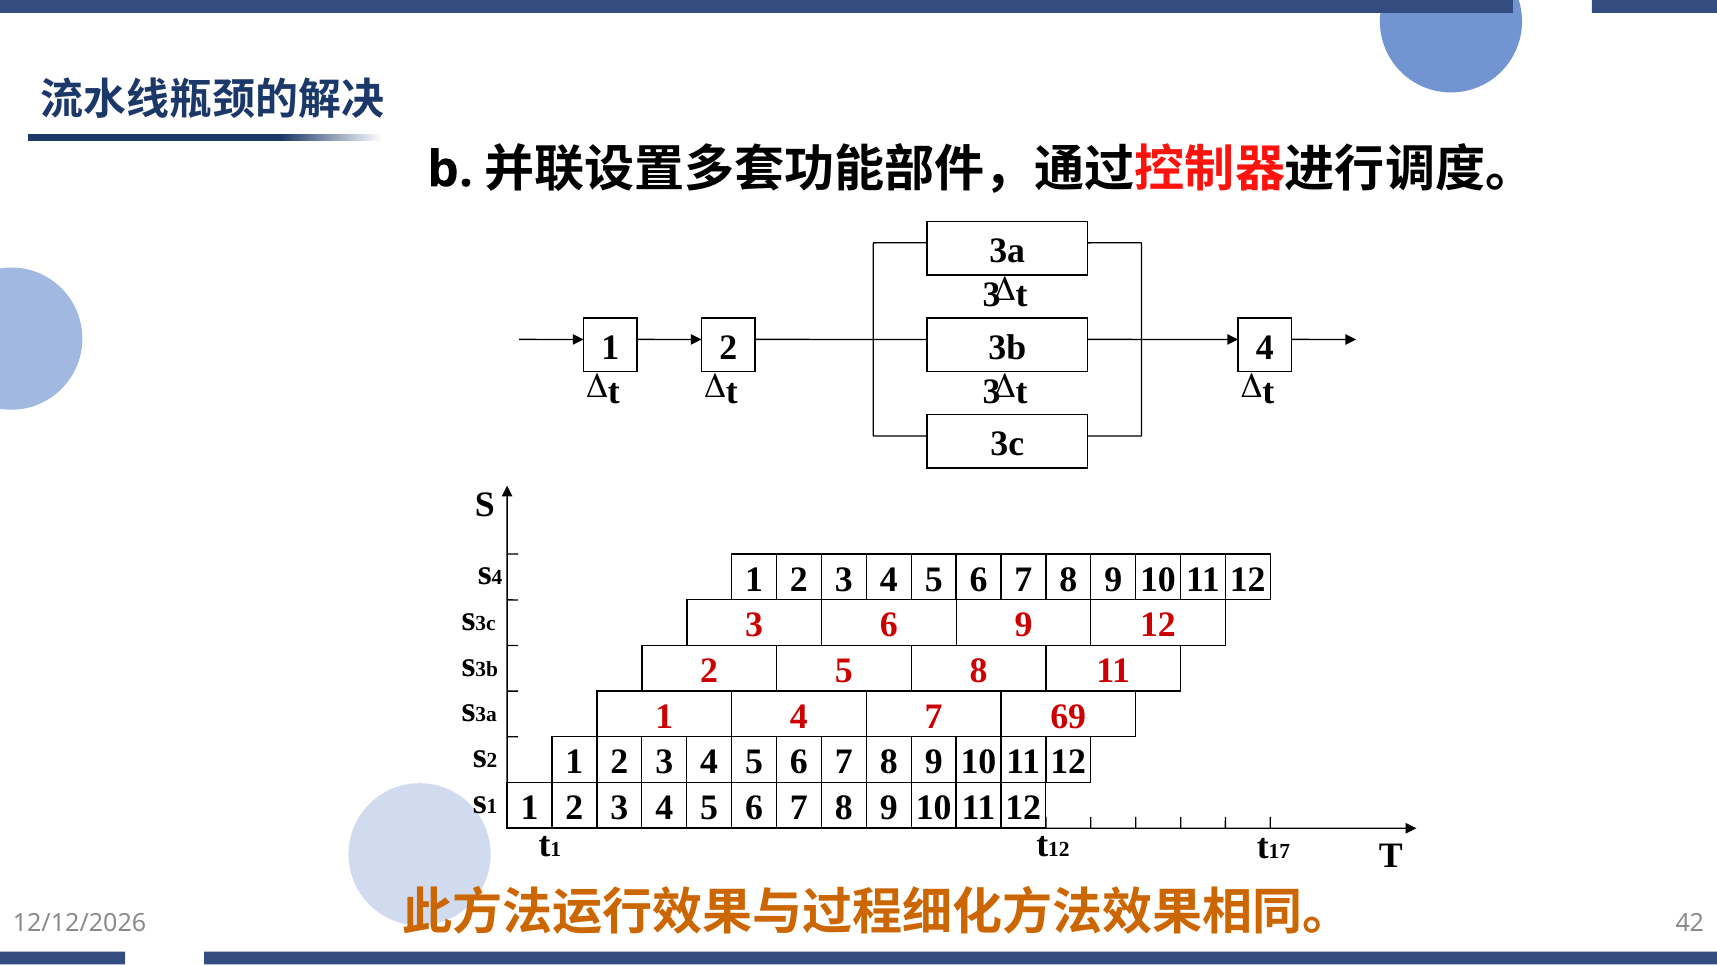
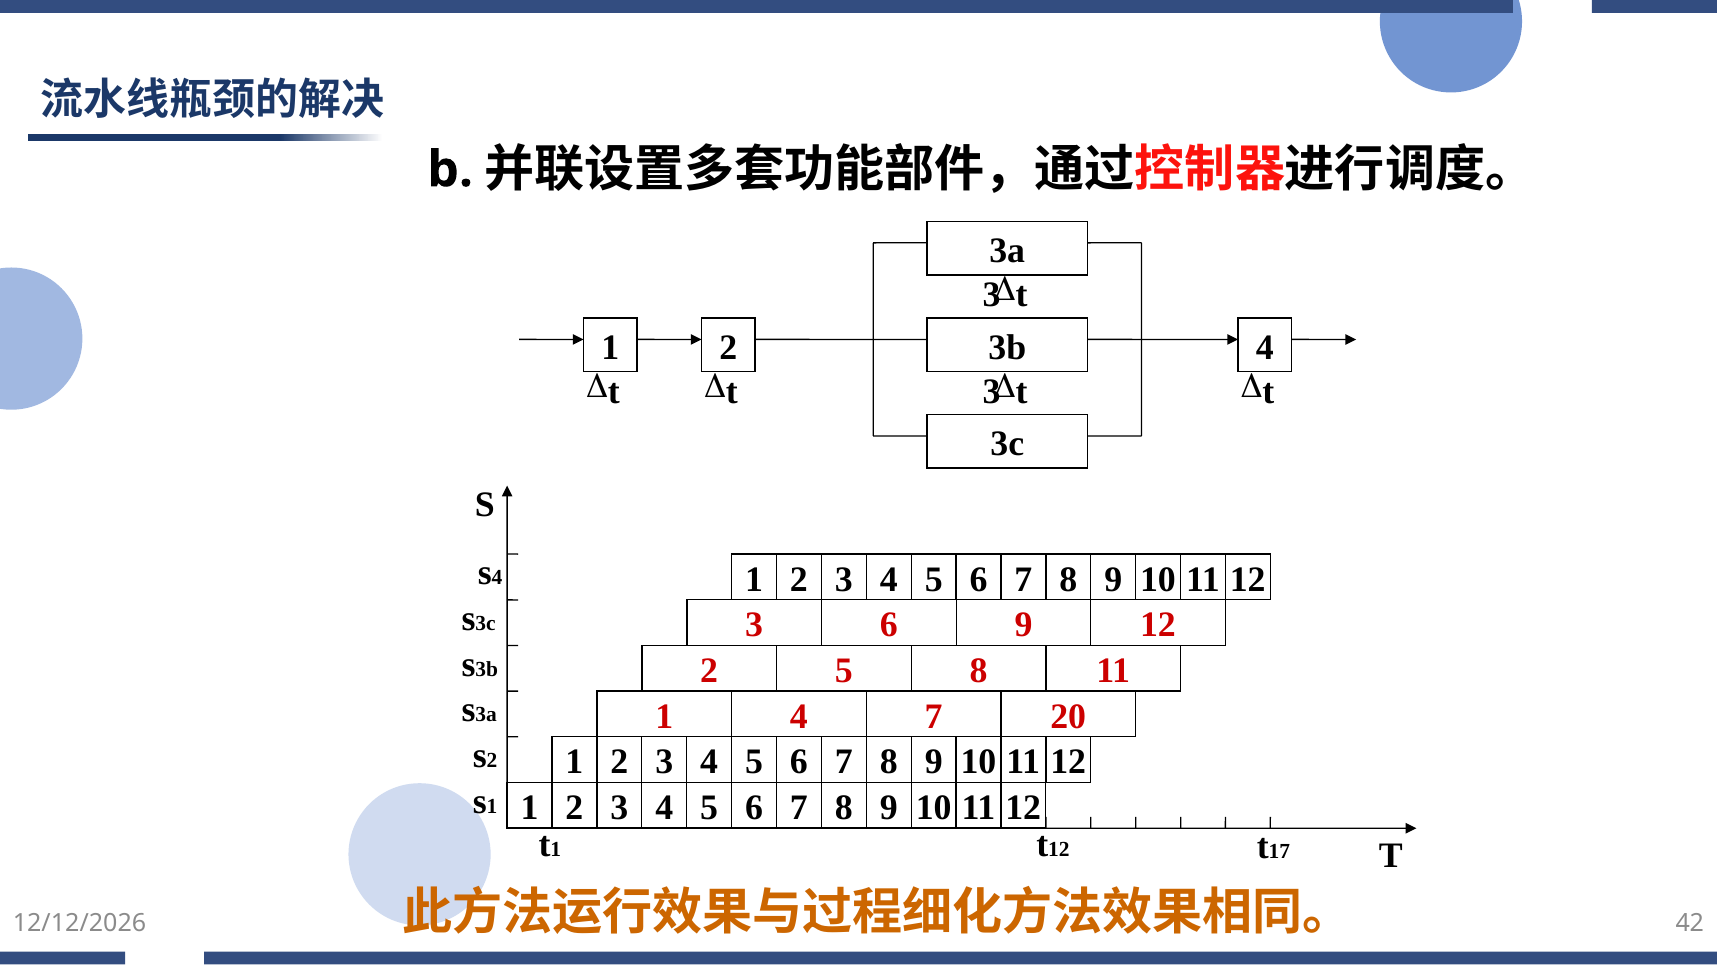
69: 69 -> 20 (1068, 716)
